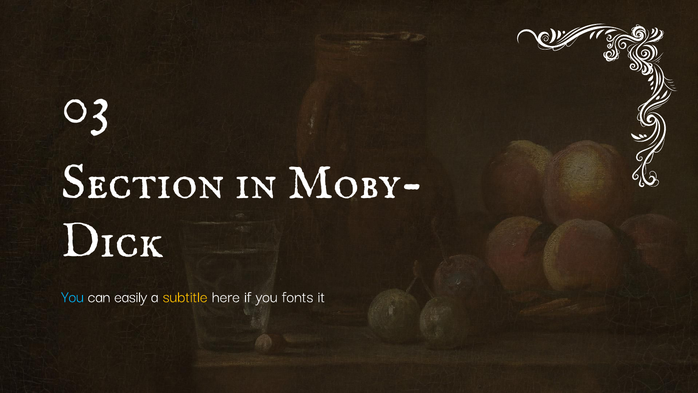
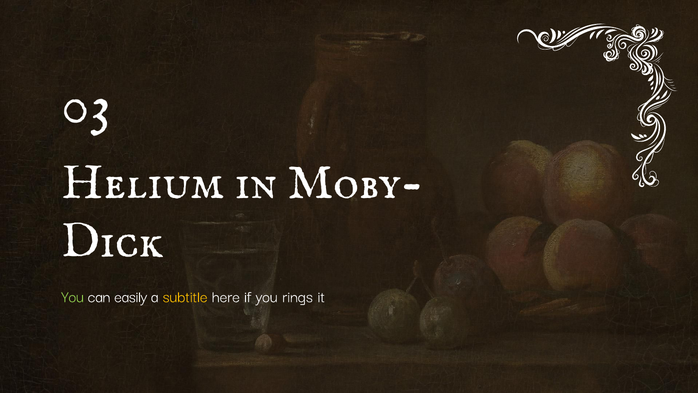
Section: Section -> Helium (143, 182)
You colour: light blue -> light green (73, 296)
fonts: fonts -> rings (298, 296)
